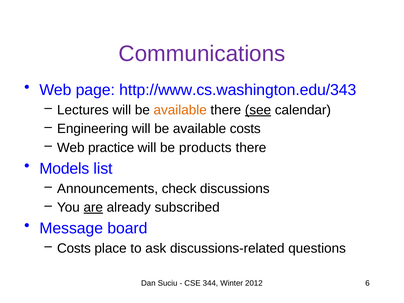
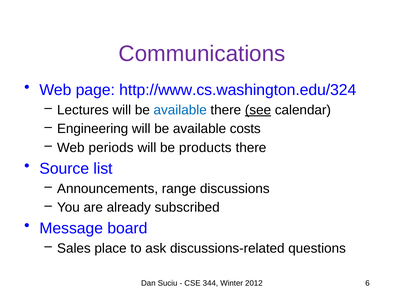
http://www.cs.washington.edu/343: http://www.cs.washington.edu/343 -> http://www.cs.washington.edu/324 (238, 90)
available colour: orange -> blue (180, 110)
practice: practice -> periods (111, 148)
Models: Models -> Source (64, 169)
check: check -> range (179, 189)
are underline: present -> none (93, 207)
Costs: Costs -> Sales (74, 248)
